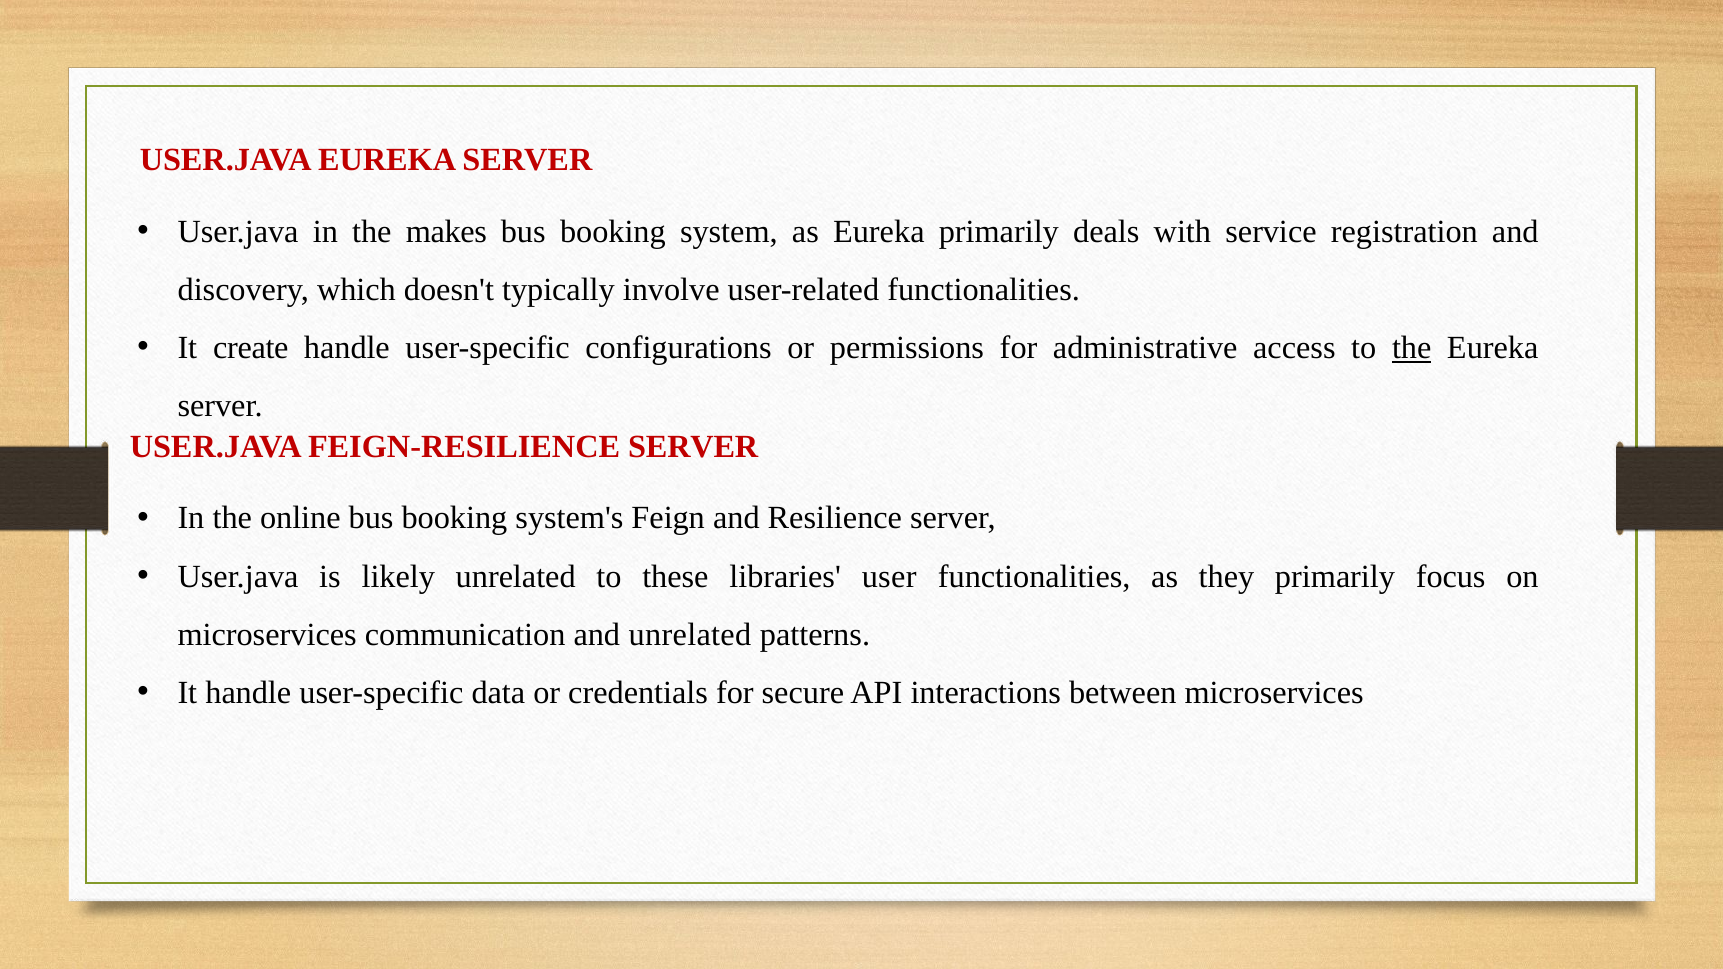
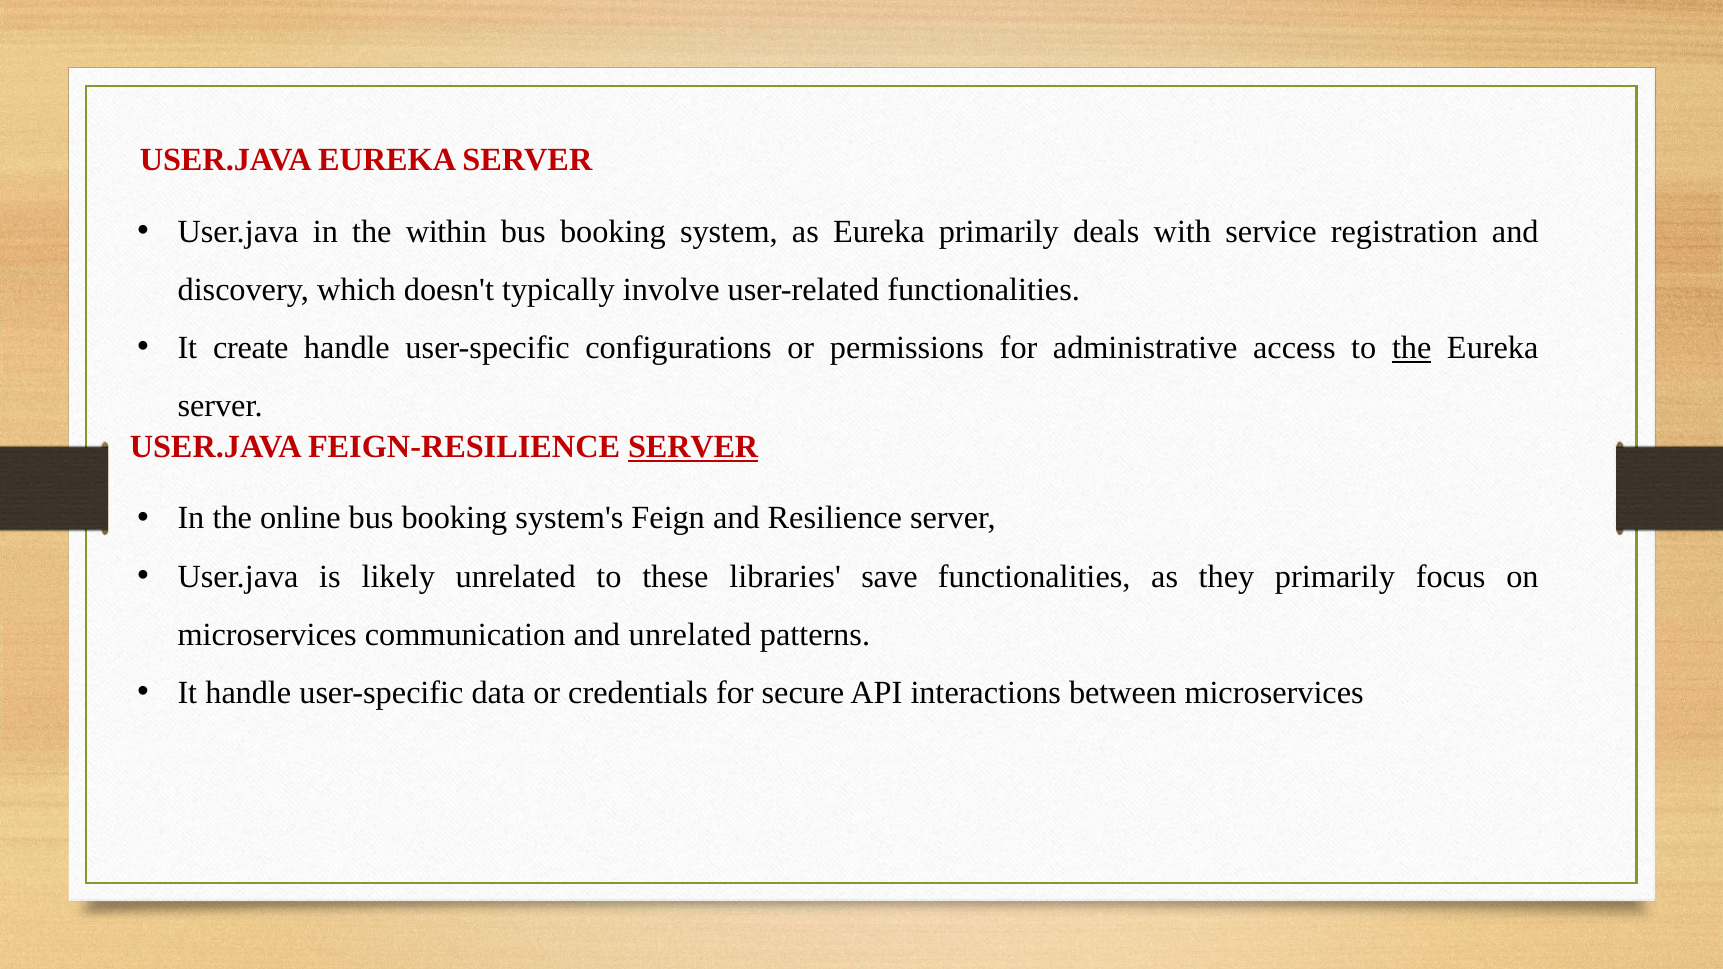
makes: makes -> within (446, 232)
SERVER underline: none -> present (693, 447)
user: user -> save (889, 576)
